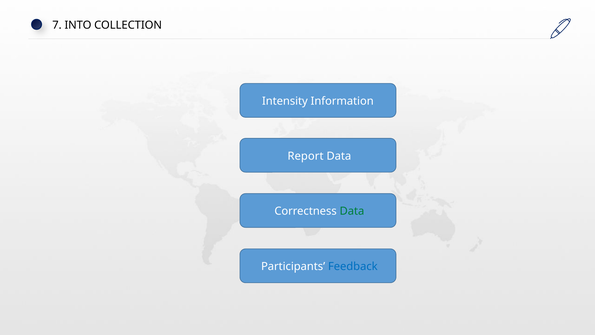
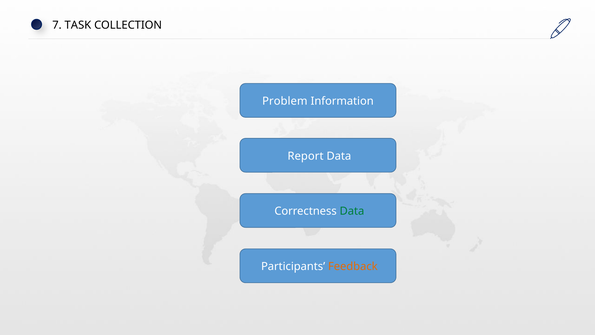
INTO: INTO -> TASK (78, 25)
Intensity: Intensity -> Problem (285, 101)
Feedback colour: blue -> orange (353, 266)
